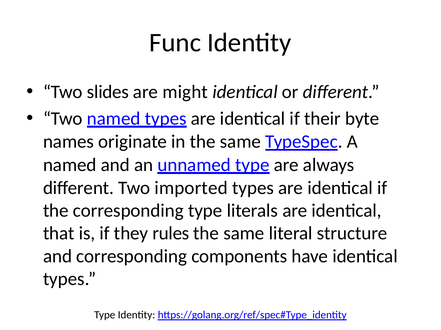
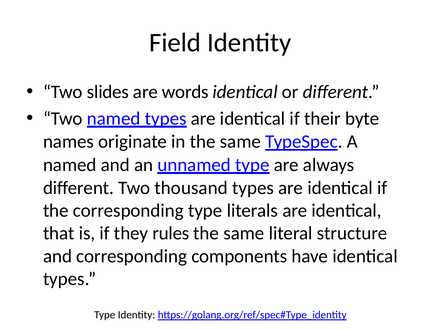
Func: Func -> Field (175, 43)
might: might -> words (185, 92)
imported: imported -> thousand (191, 188)
